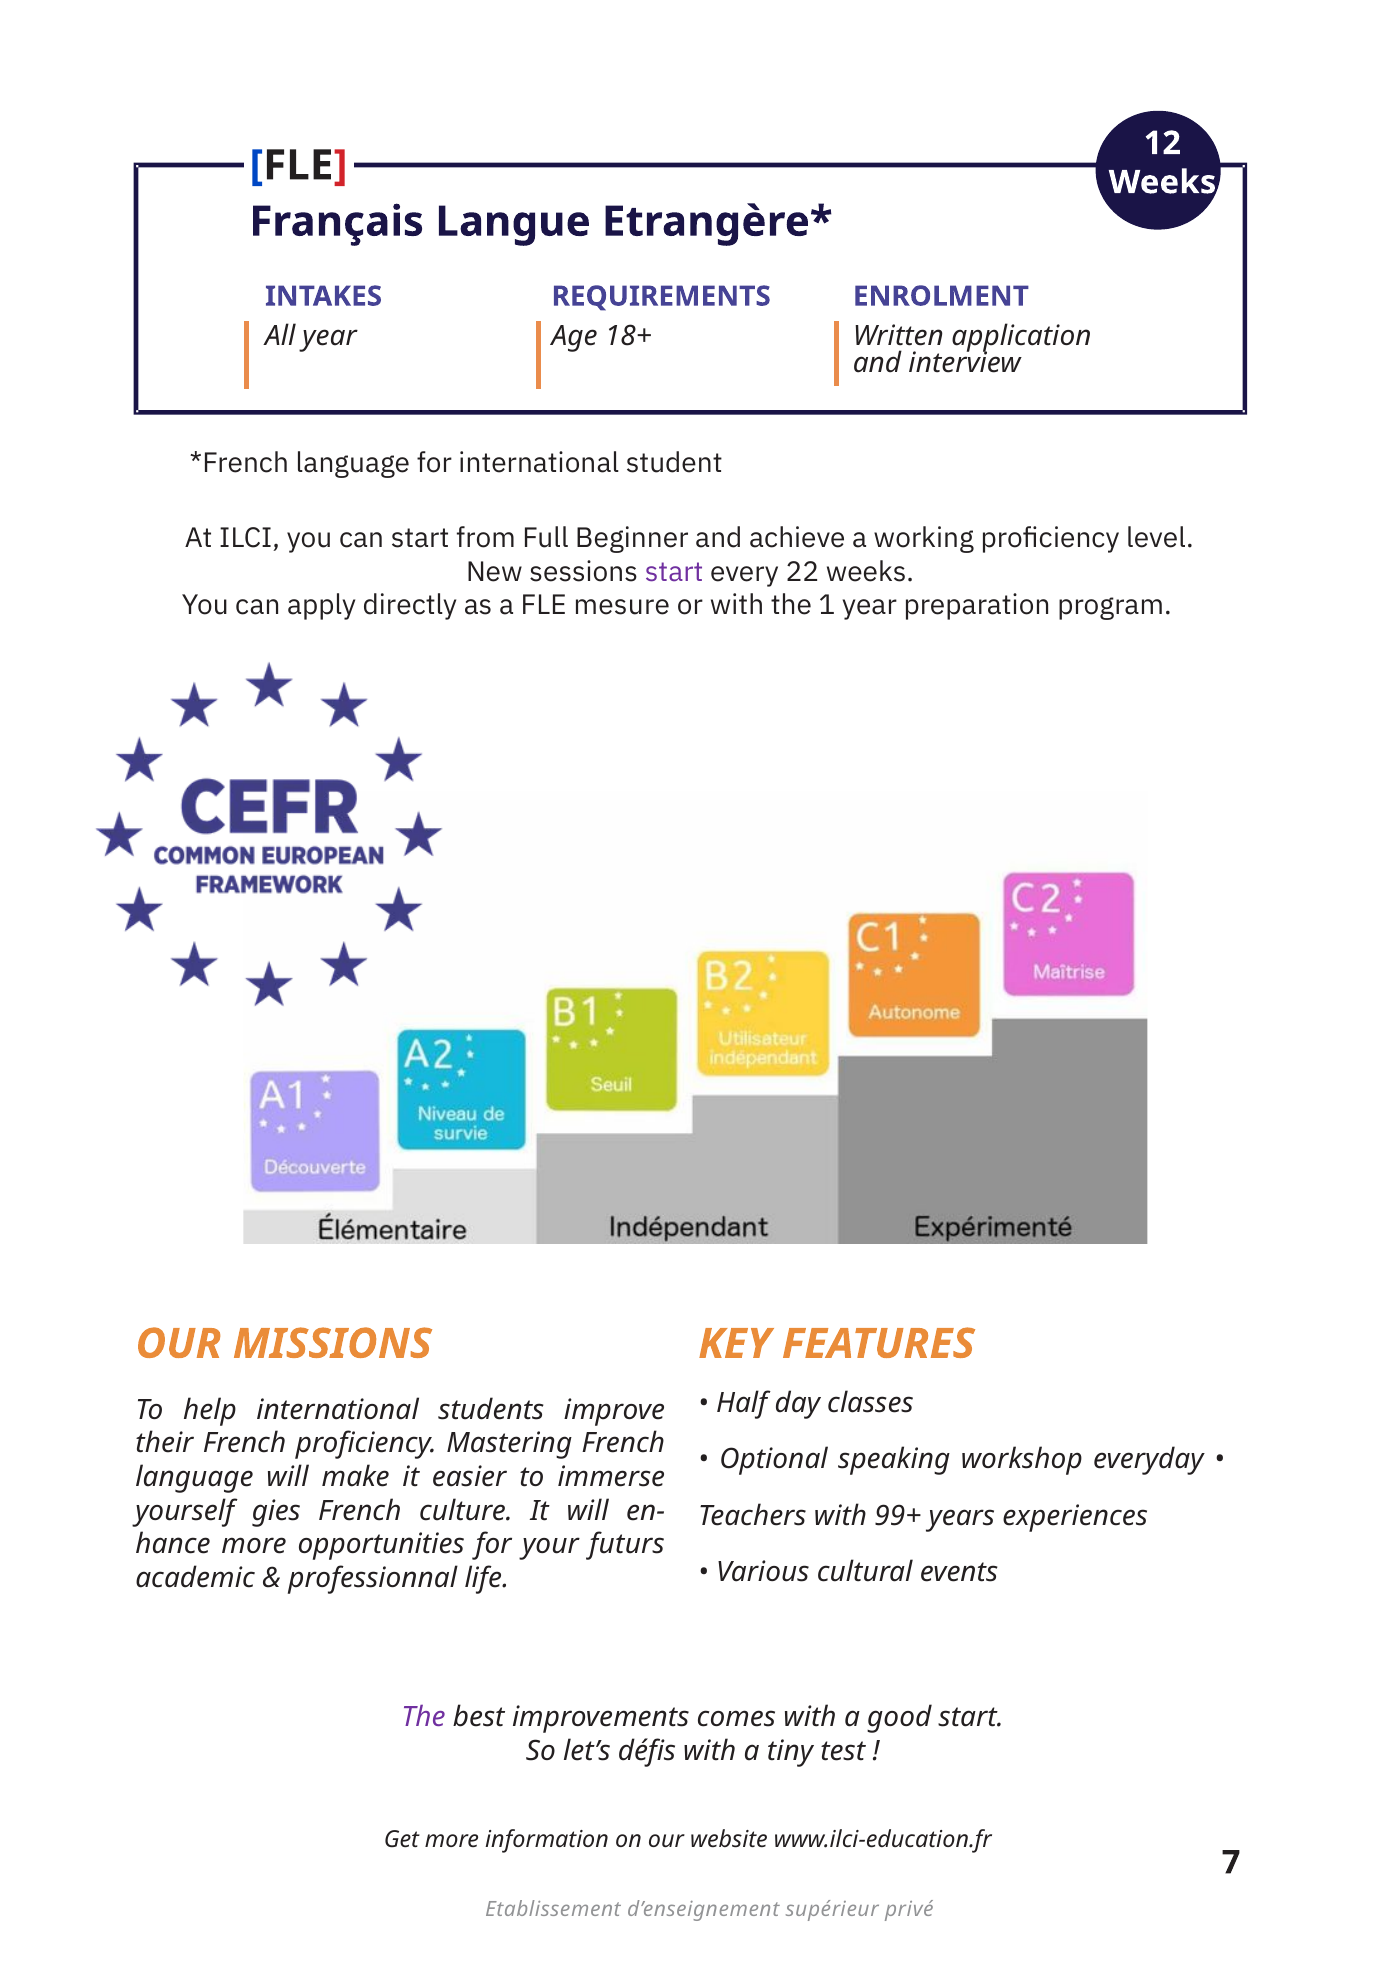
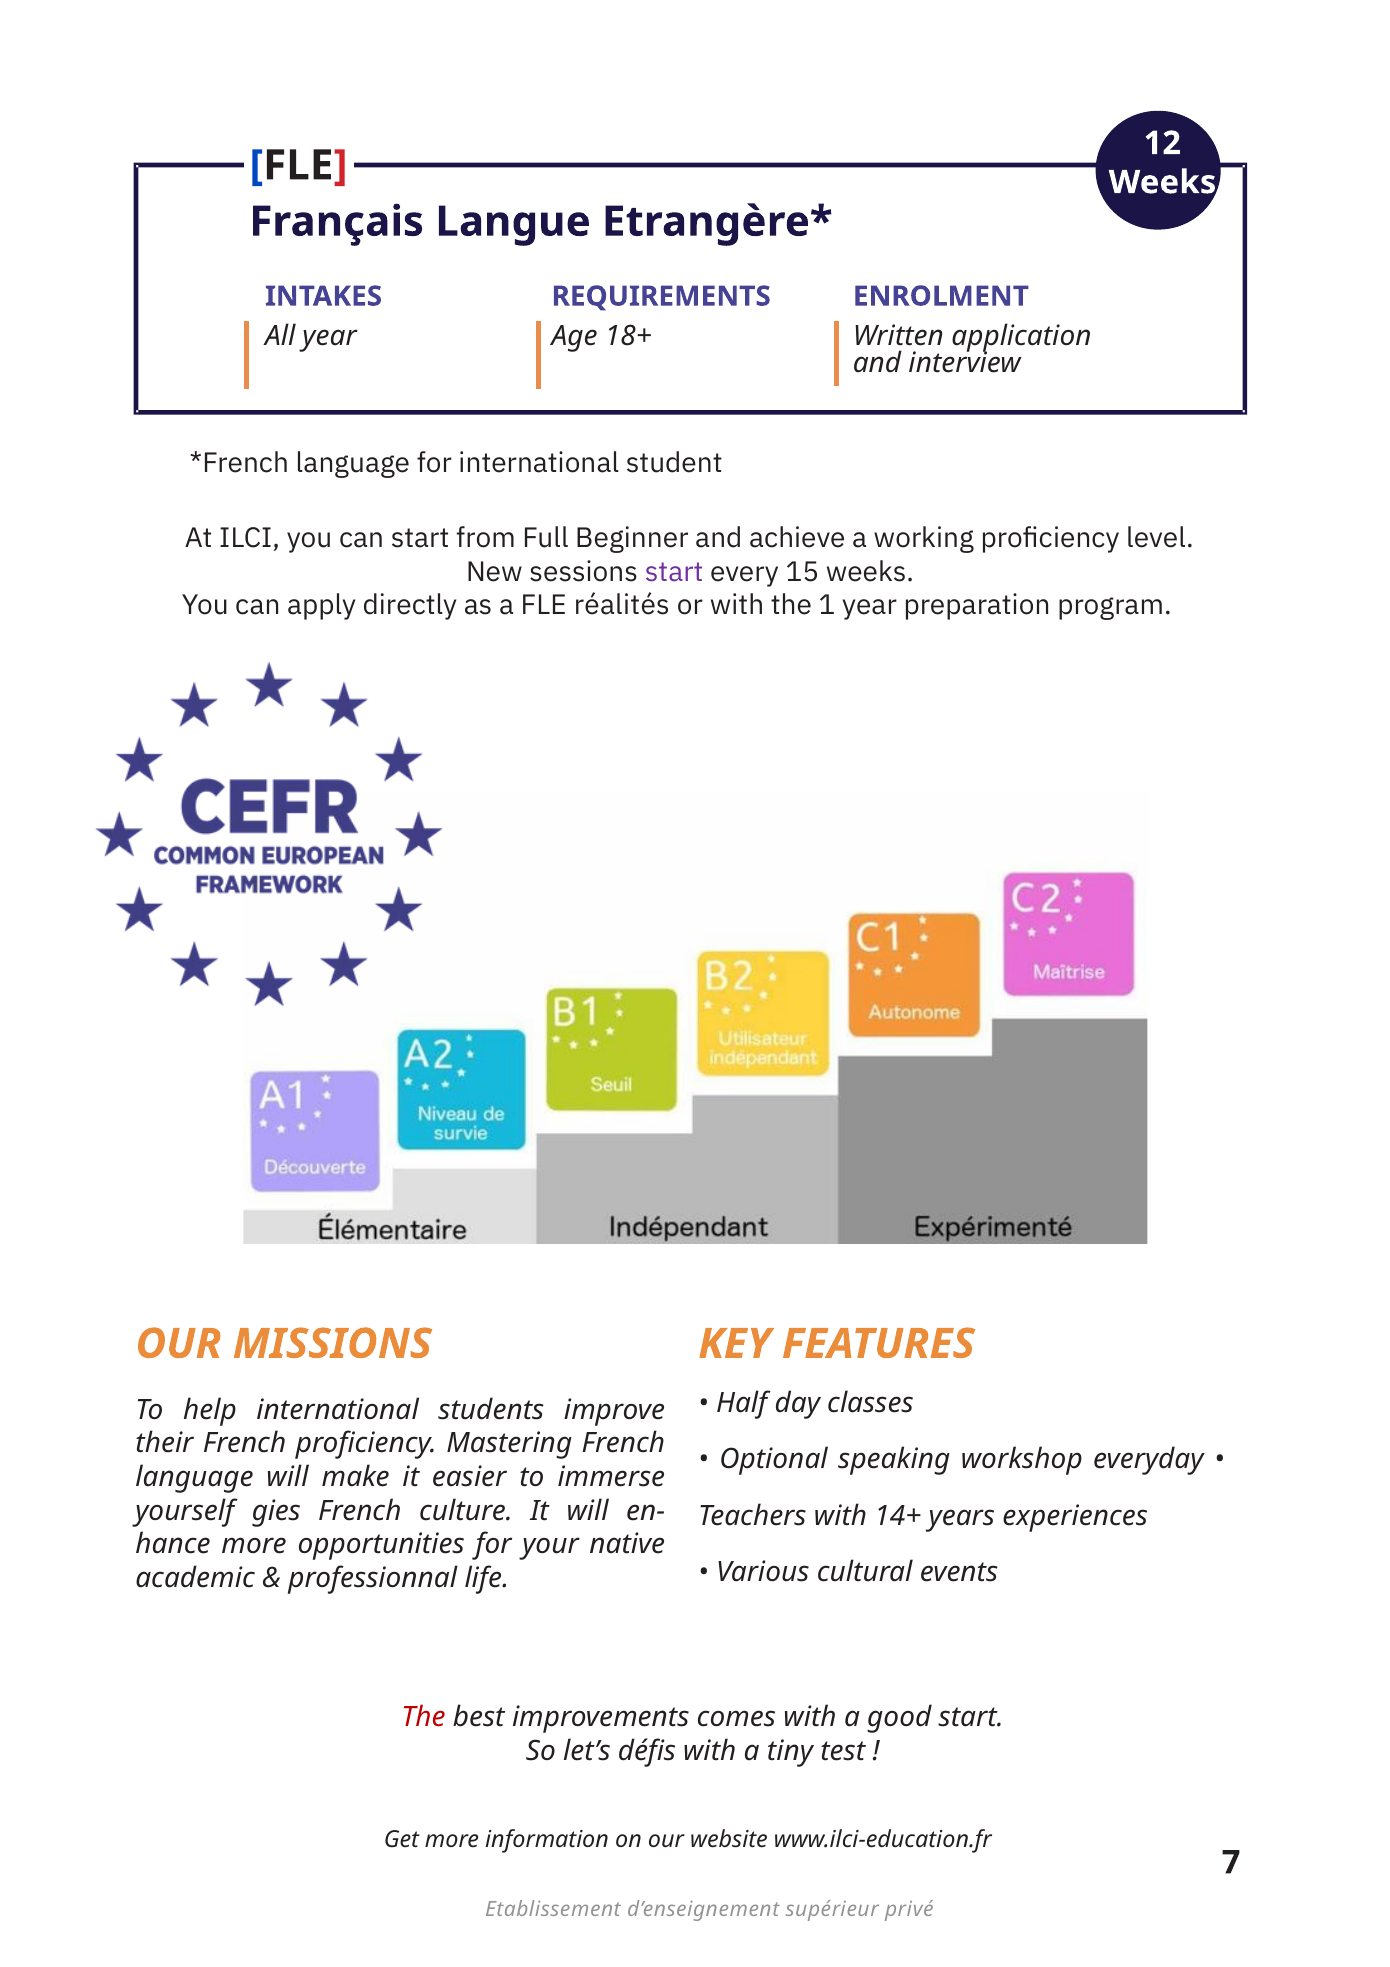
22: 22 -> 15 (802, 572)
mesure: mesure -> réalités (622, 606)
99+: 99+ -> 14+ (898, 1516)
futurs: futurs -> native (627, 1545)
The colour: purple -> red (423, 1718)
